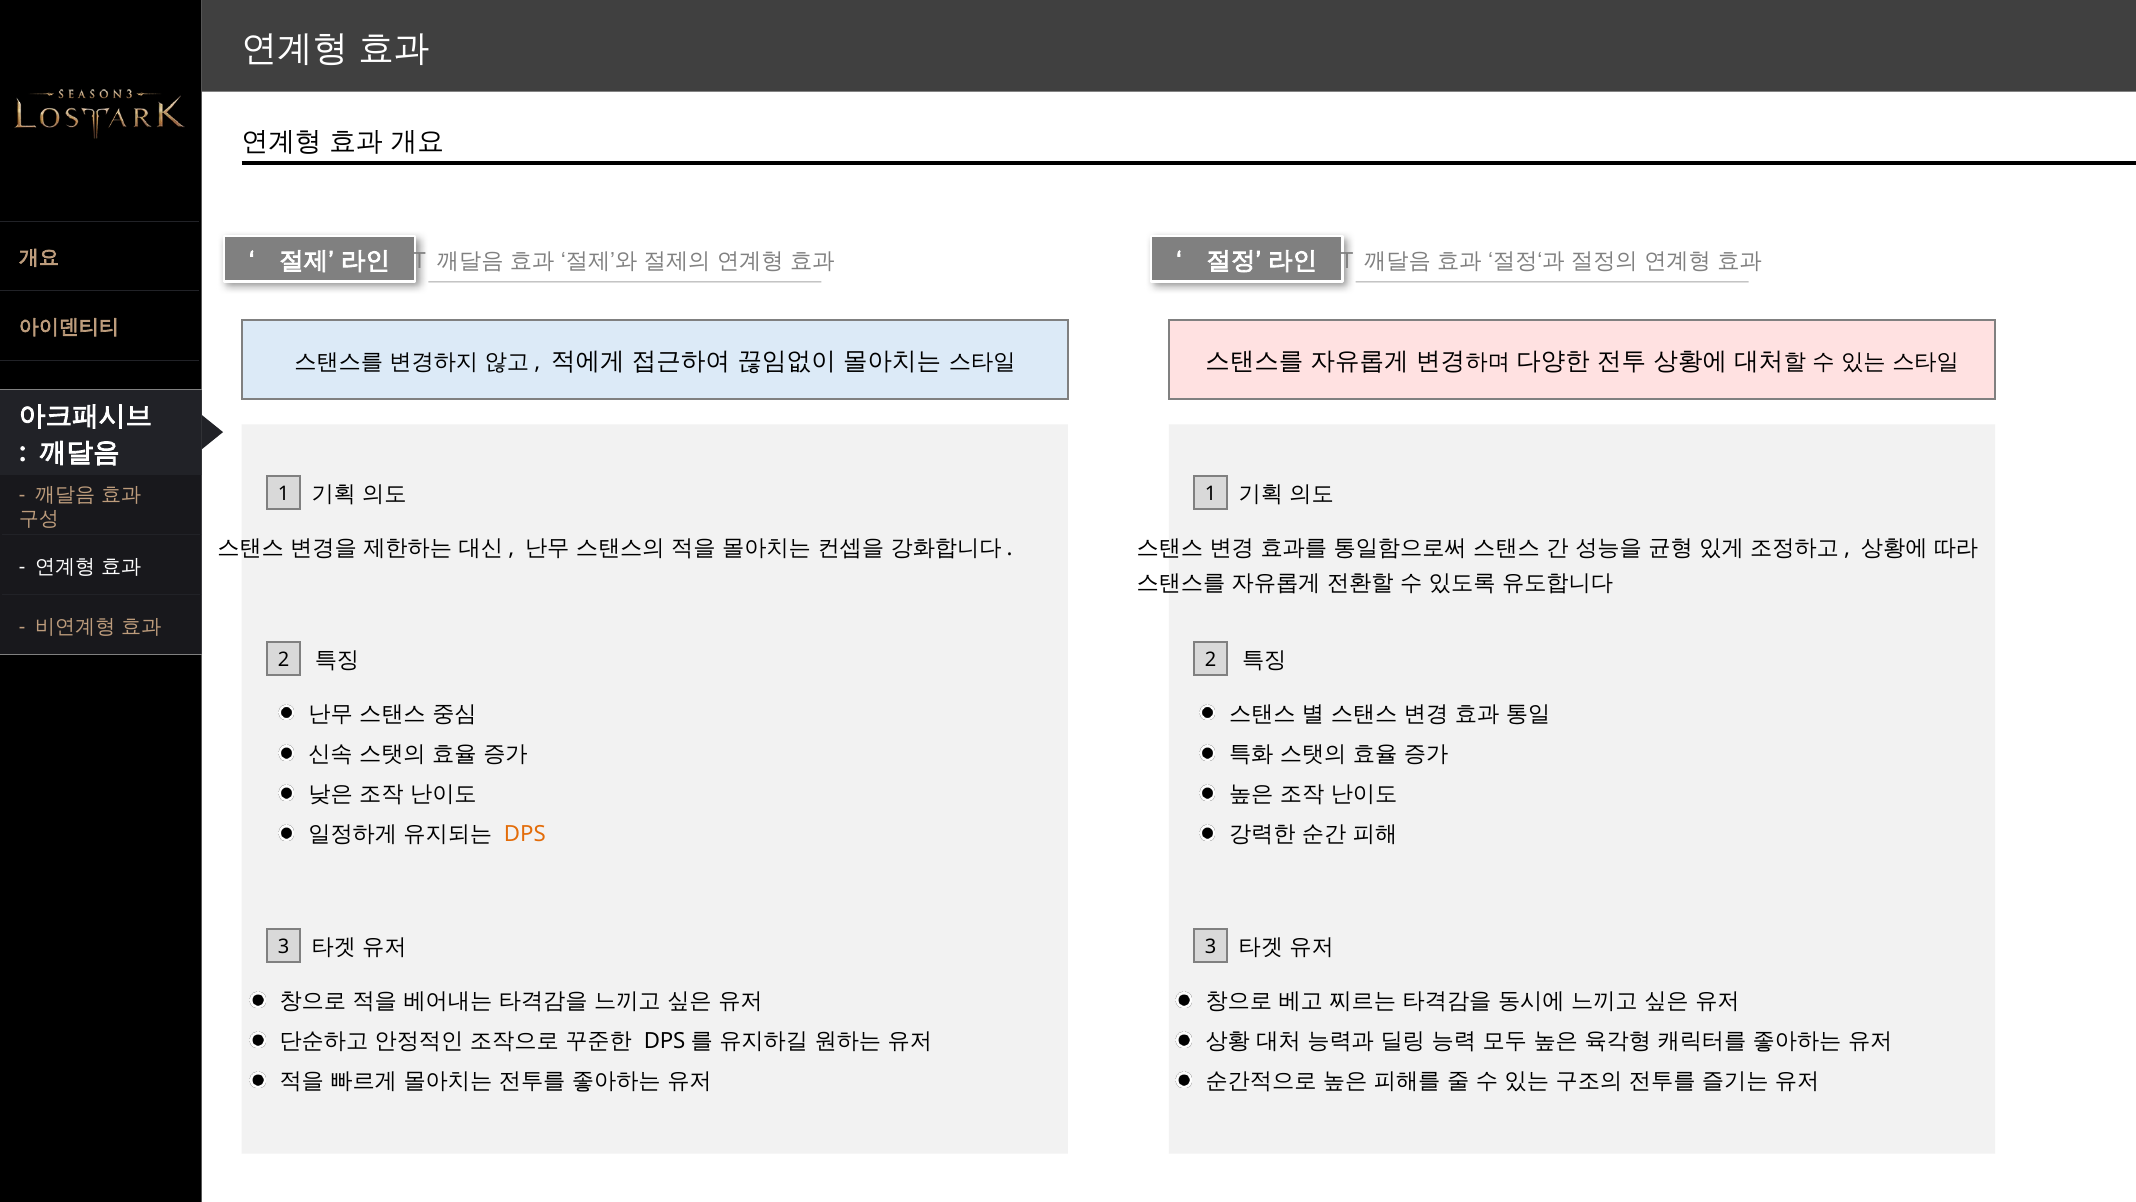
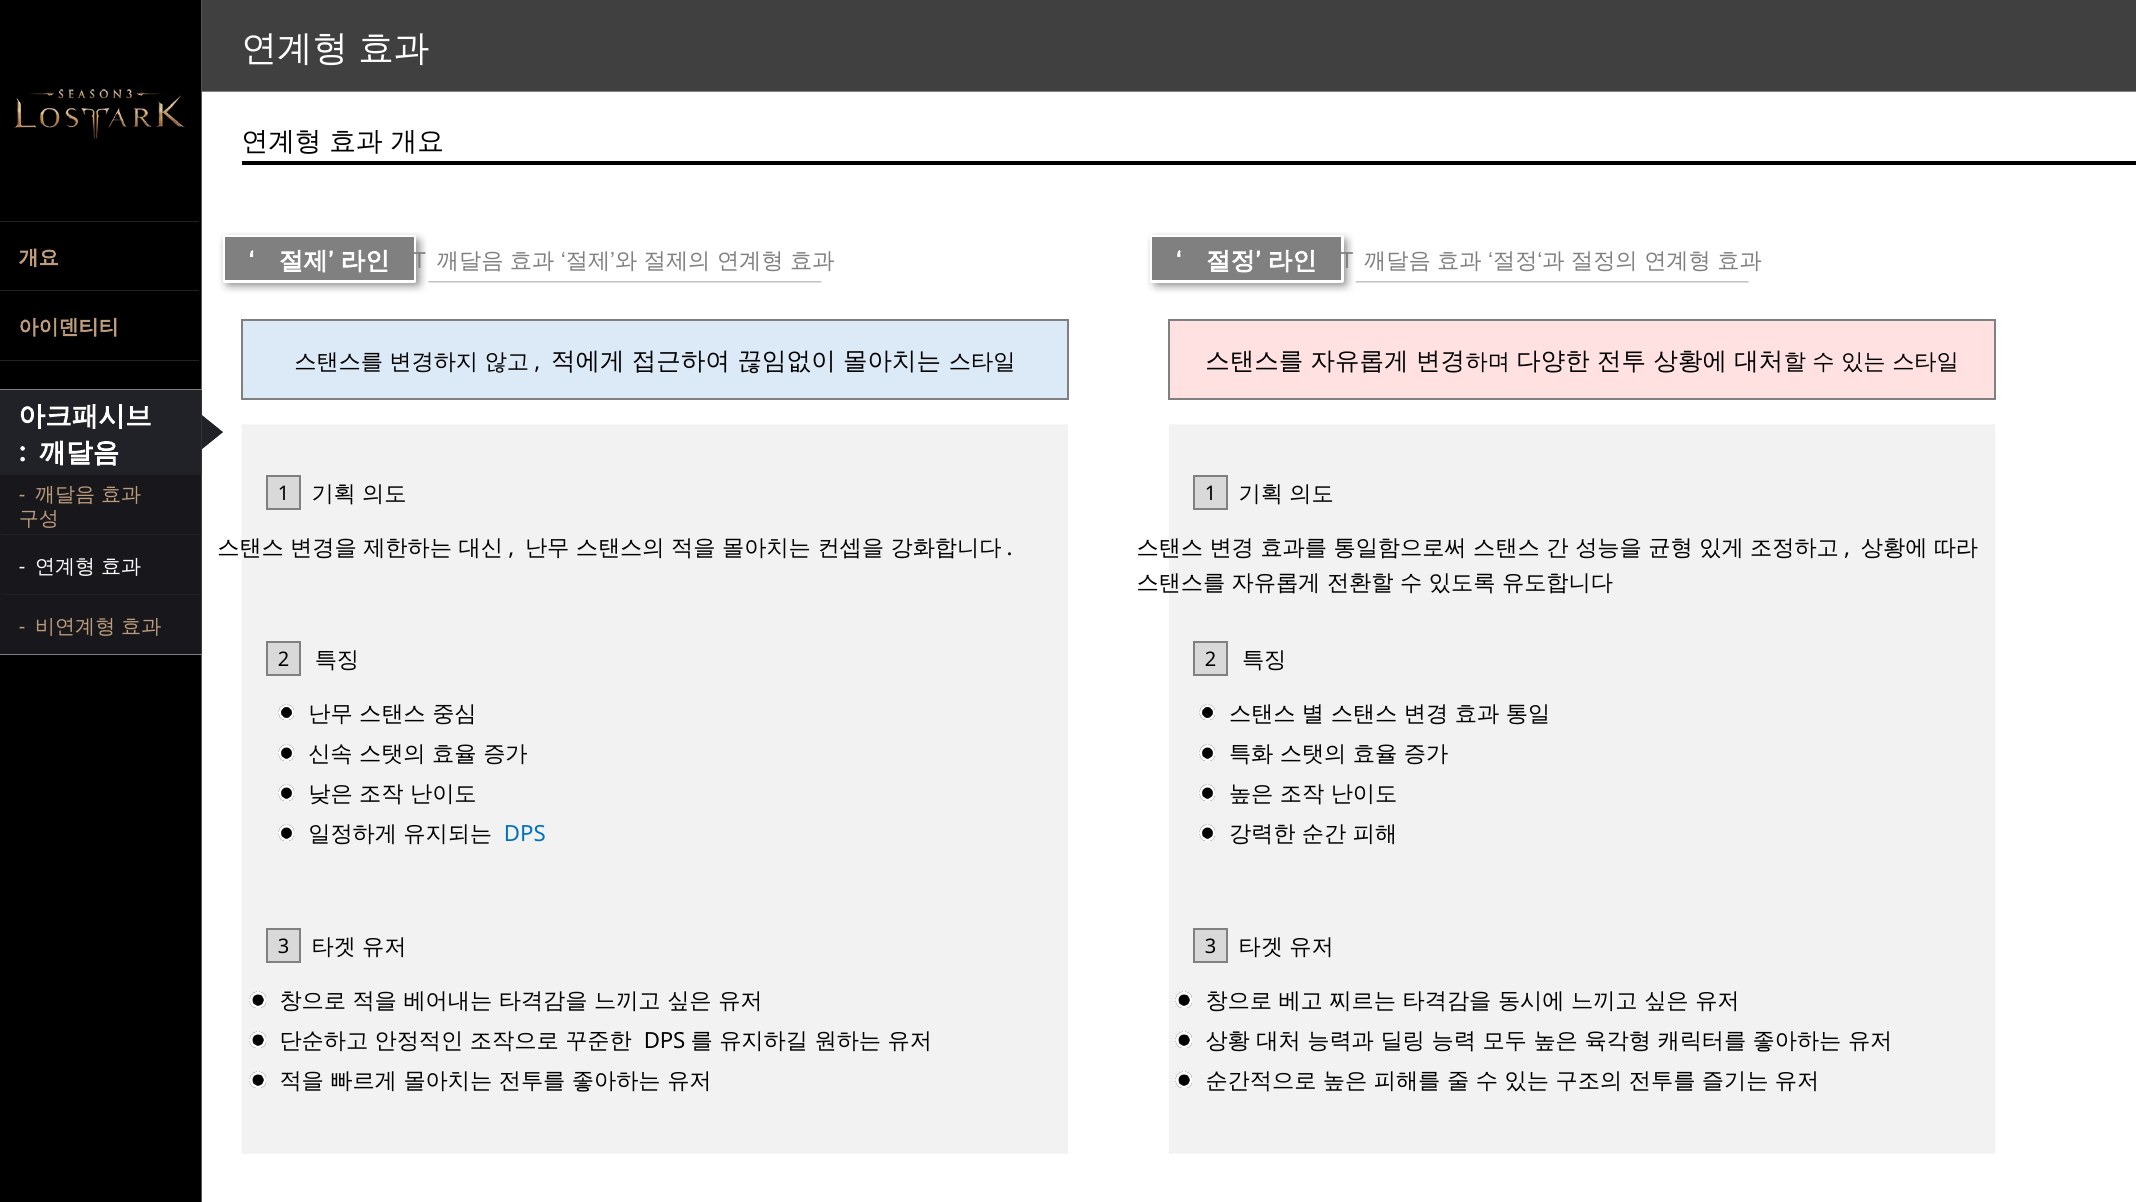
DPS colour: orange -> blue (525, 834)
